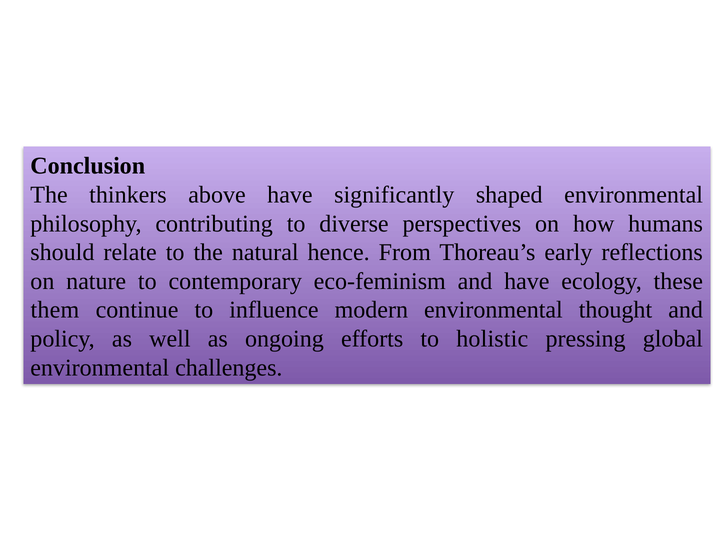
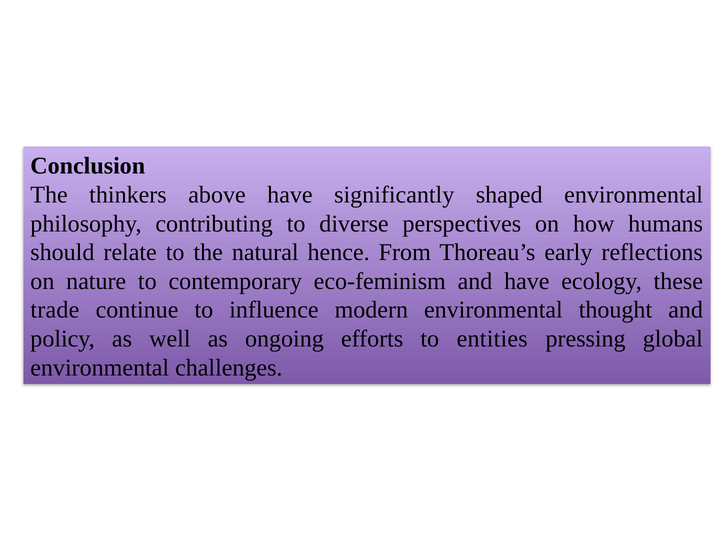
them: them -> trade (55, 310)
holistic: holistic -> entities (492, 339)
